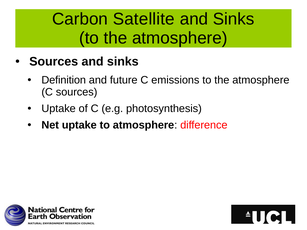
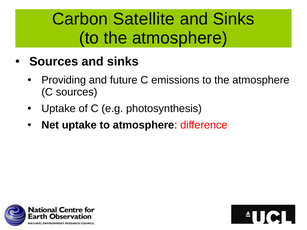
Definition: Definition -> Providing (64, 80)
